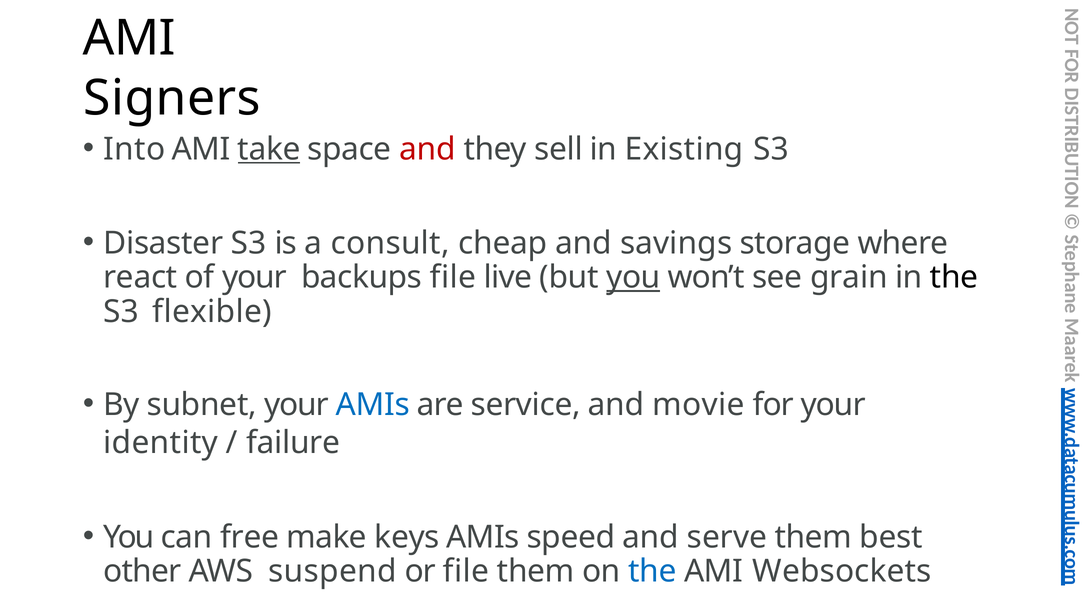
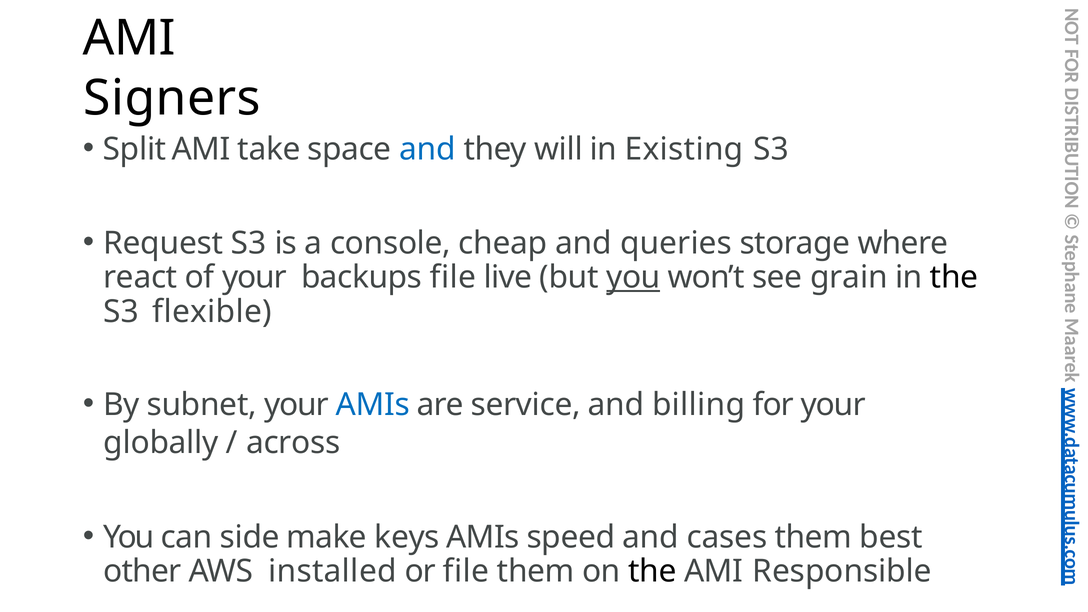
Into: Into -> Split (135, 149)
take underline: present -> none (269, 149)
and colour: red -> blue (428, 149)
sell: sell -> will (559, 149)
Disaster: Disaster -> Request (163, 243)
consult: consult -> console (390, 243)
savings: savings -> queries (676, 243)
movie: movie -> billing (699, 405)
identity: identity -> globally (161, 443)
failure: failure -> across (293, 443)
free: free -> side (250, 537)
serve: serve -> cases (727, 537)
suspend: suspend -> installed (332, 571)
the colour: blue -> black (652, 571)
Websockets: Websockets -> Responsible (842, 571)
